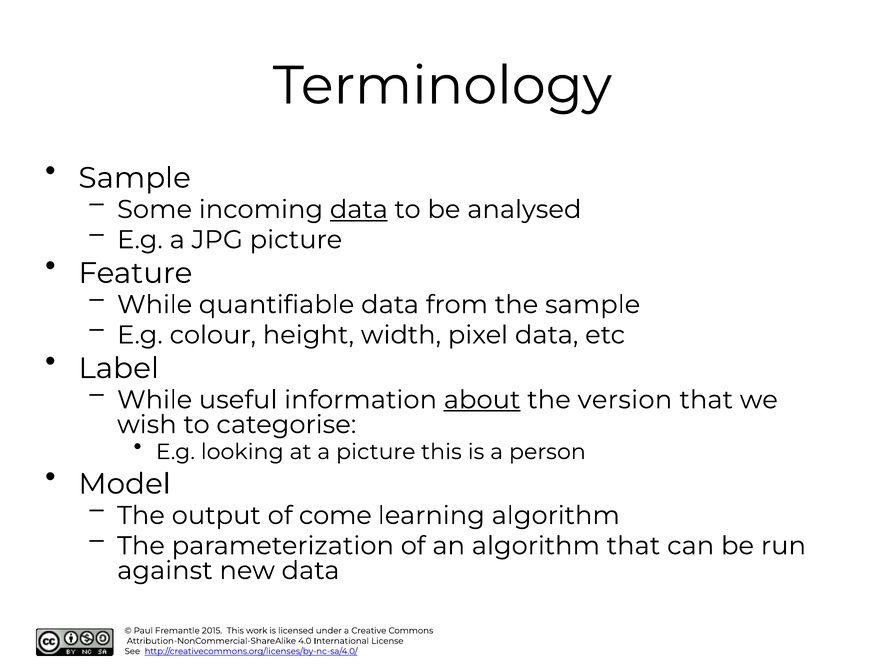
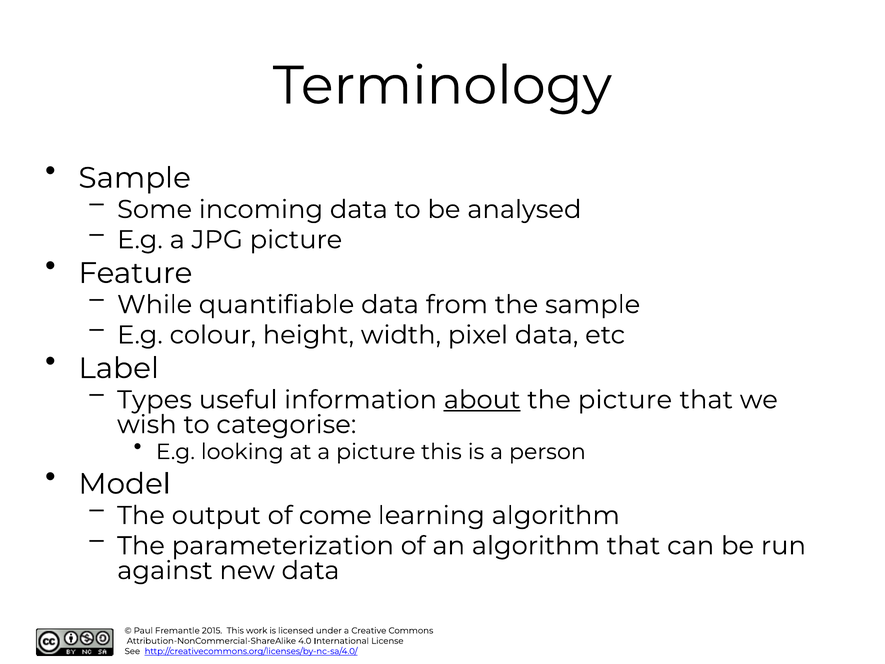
data underline: present -> none (359, 209)
While: While -> Types (155, 400)
the version: version -> picture (625, 400)
